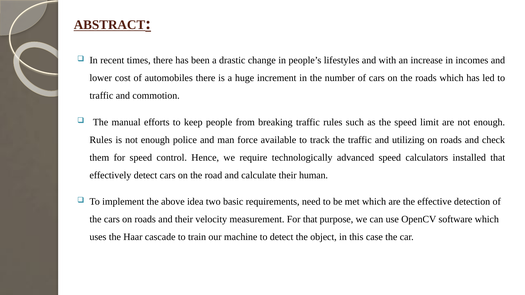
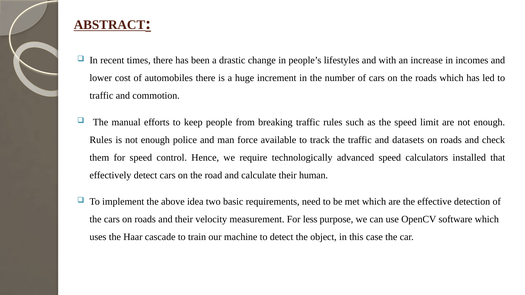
utilizing: utilizing -> datasets (408, 140)
For that: that -> less (310, 220)
